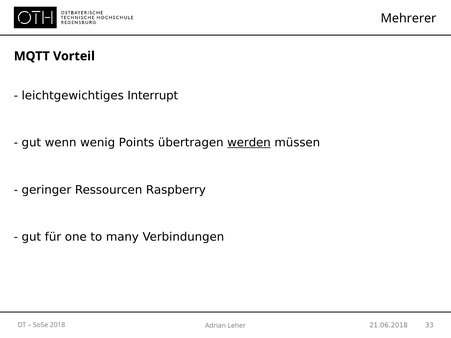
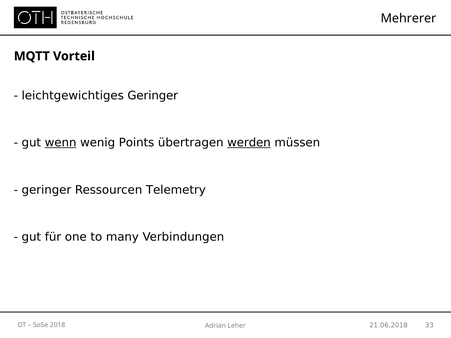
leichtgewichtiges Interrupt: Interrupt -> Geringer (153, 96)
wenn underline: none -> present (61, 143)
Raspberry: Raspberry -> Telemetry (176, 190)
